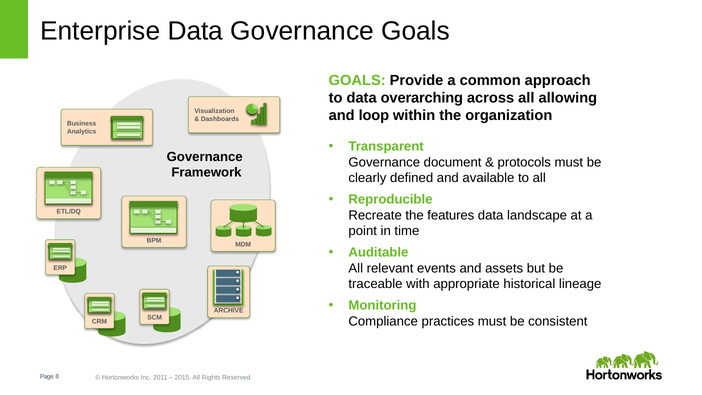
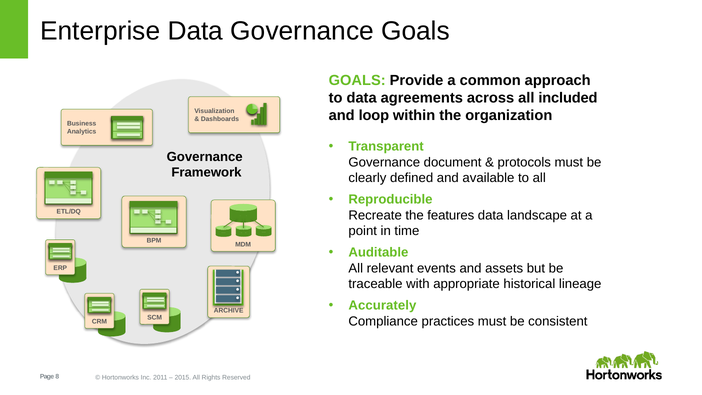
overarching: overarching -> agreements (422, 98)
allowing: allowing -> included (568, 98)
Monitoring: Monitoring -> Accurately (382, 306)
